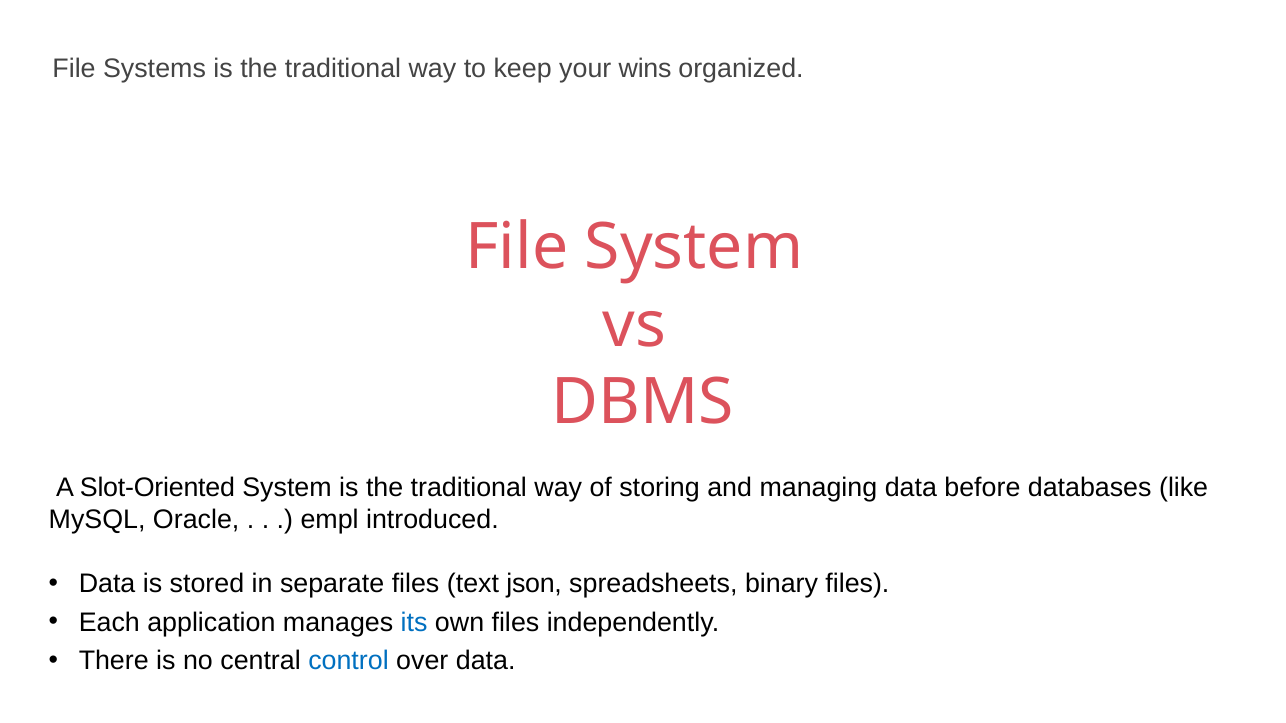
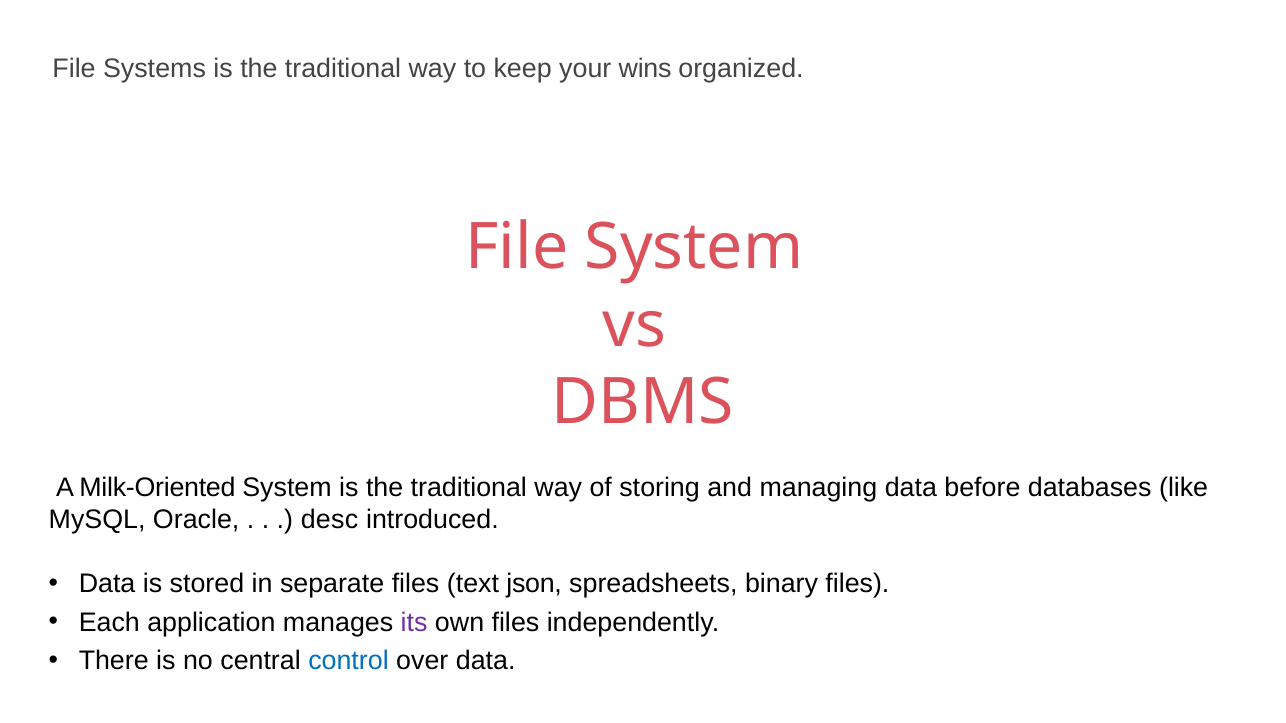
Slot-Oriented: Slot-Oriented -> Milk-Oriented (157, 487)
empl: empl -> desc (329, 520)
its colour: blue -> purple (414, 623)
